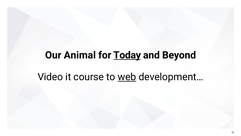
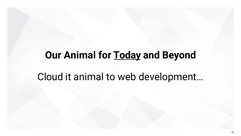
Video: Video -> Cloud (50, 77)
it course: course -> animal (89, 77)
web underline: present -> none (127, 77)
